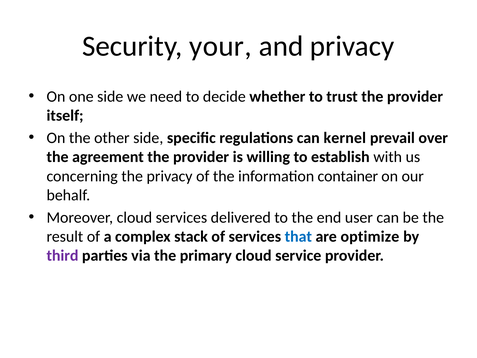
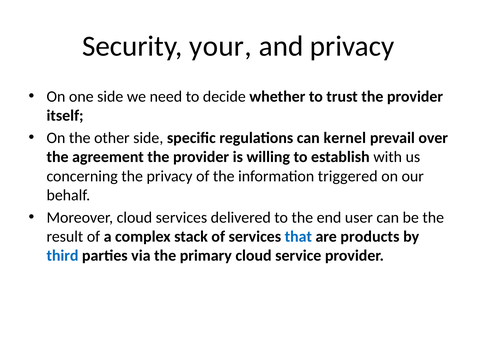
container: container -> triggered (348, 176)
optimize: optimize -> products (370, 236)
third colour: purple -> blue (62, 256)
